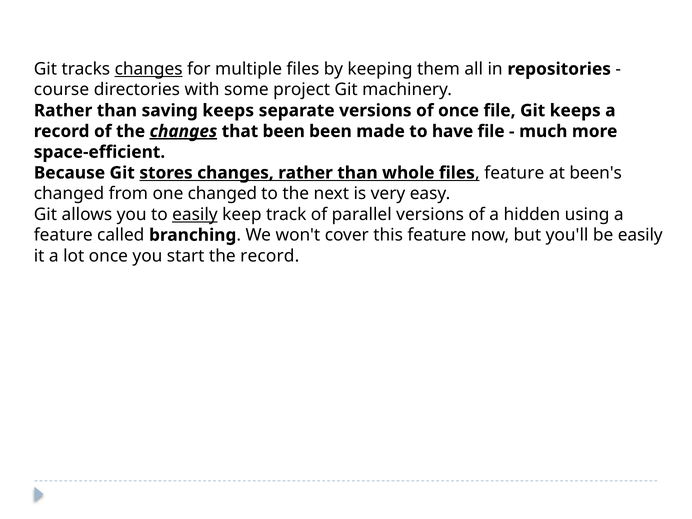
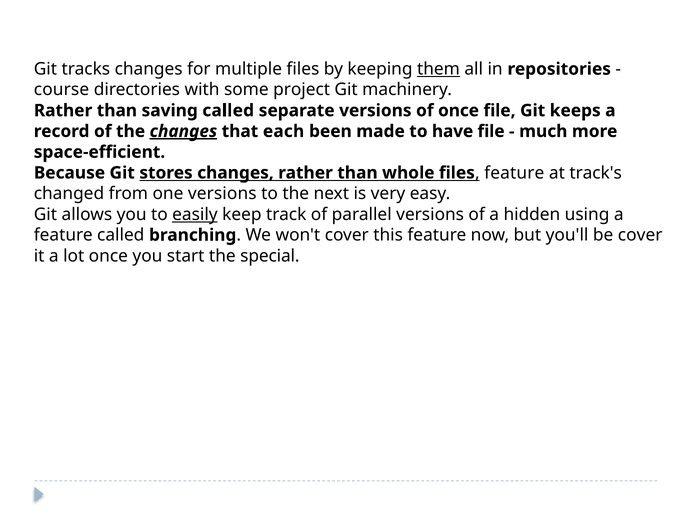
changes underline: present -> none (149, 69)
them underline: none -> present (438, 69)
saving keeps: keeps -> called (228, 111)
that been: been -> each (284, 131)
been's: been's -> track's (596, 173)
one changed: changed -> versions (222, 194)
be easily: easily -> cover (640, 235)
the record: record -> special (270, 256)
